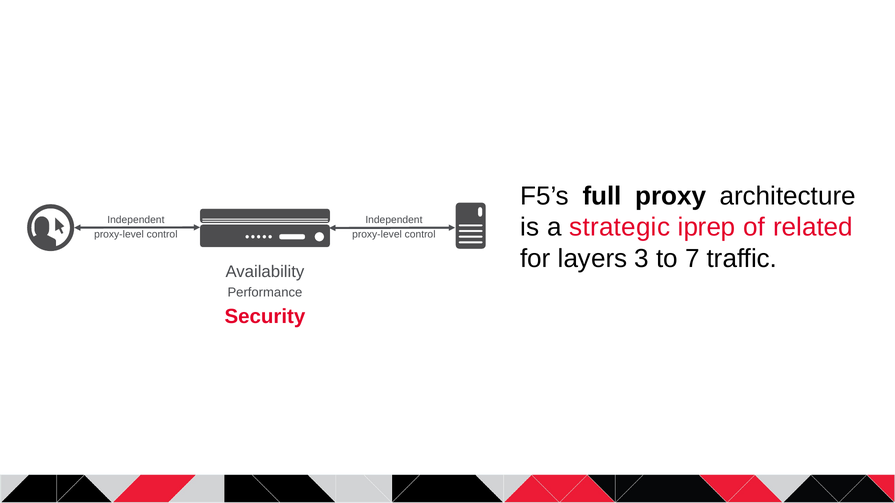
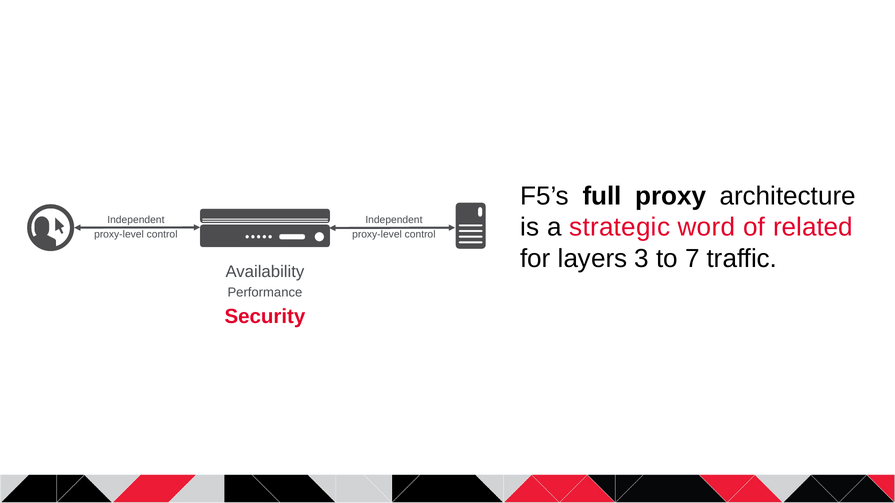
iprep: iprep -> word (706, 227)
